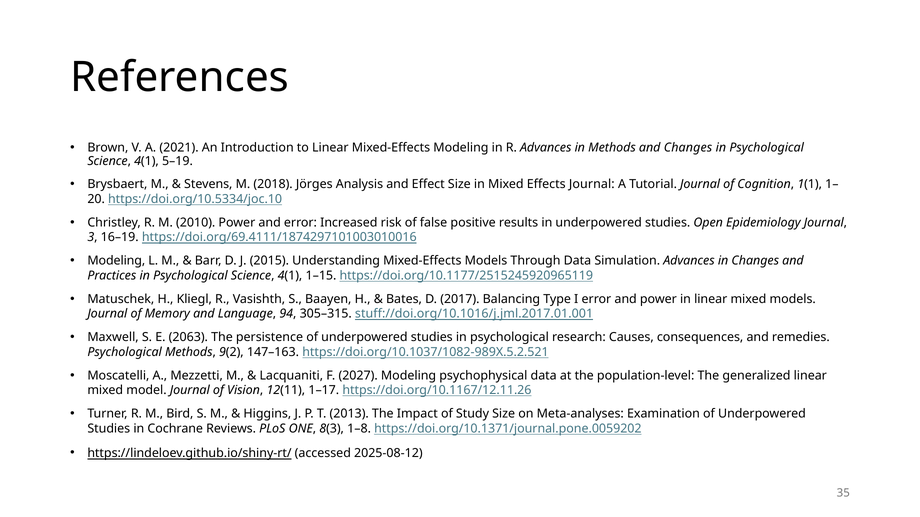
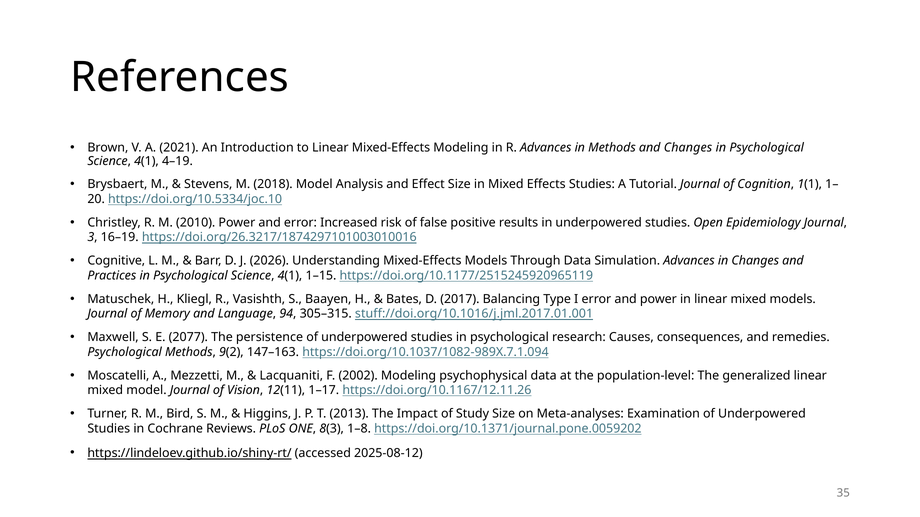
5–19: 5–19 -> 4–19 (177, 161)
2018 Jörges: Jörges -> Model (314, 184)
Effects Journal: Journal -> Studies (592, 184)
https://doi.org/69.4111/1874297101003010016: https://doi.org/69.4111/1874297101003010016 -> https://doi.org/26.3217/1874297101003010016 (279, 238)
Modeling: Modeling -> Cognitive (116, 261)
2015: 2015 -> 2026 (269, 261)
2063: 2063 -> 2077 (188, 338)
https://doi.org/10.1037/1082-989X.5.2.521: https://doi.org/10.1037/1082-989X.5.2.521 -> https://doi.org/10.1037/1082-989X.7.1.094 (425, 352)
2027: 2027 -> 2002 (358, 376)
